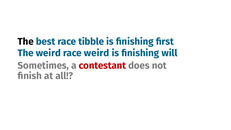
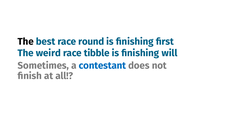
tibble: tibble -> round (91, 42)
race weird: weird -> tibble (97, 53)
contestant colour: red -> blue (102, 65)
